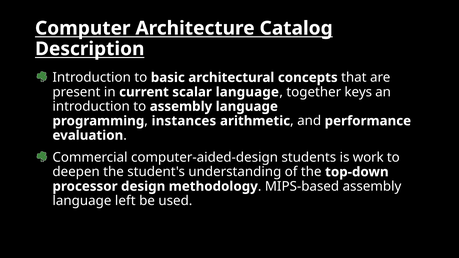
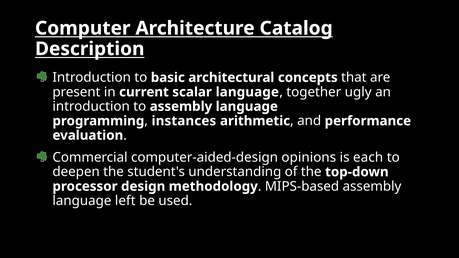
keys: keys -> ugly (358, 92)
students: students -> opinions (309, 158)
work: work -> each (368, 158)
